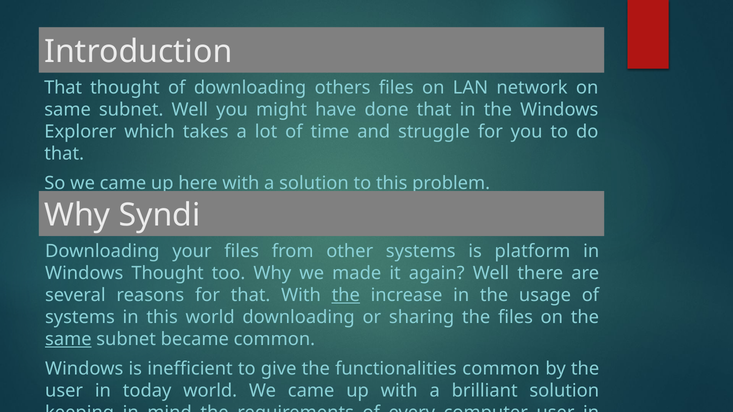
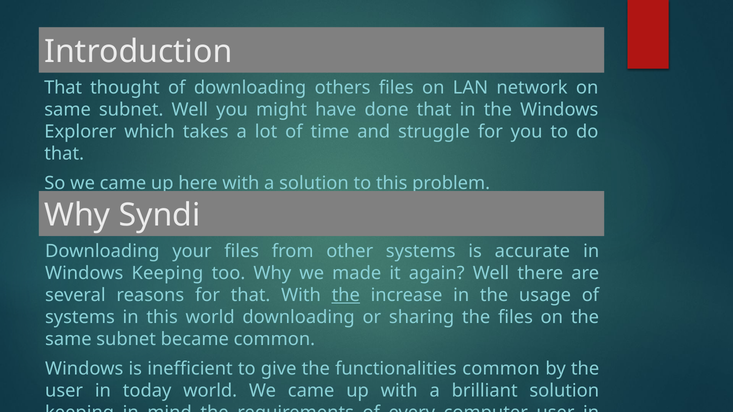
platform: platform -> accurate (532, 251)
Windows Thought: Thought -> Keeping (167, 273)
same underline: present -> none (68, 339)
